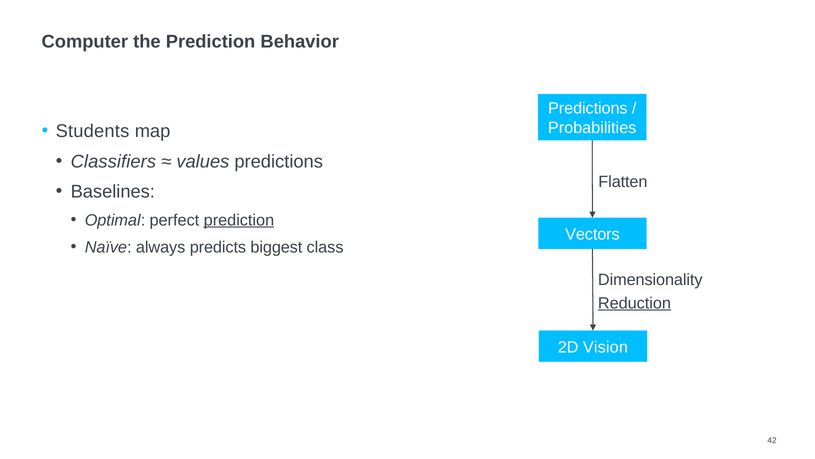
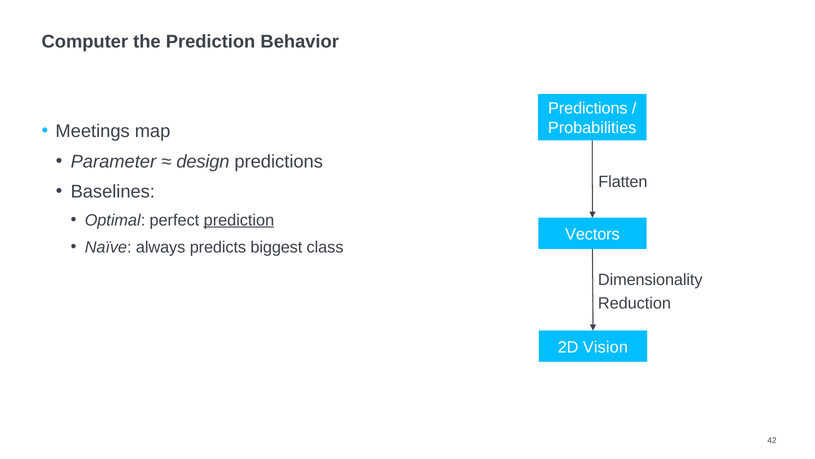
Students: Students -> Meetings (93, 131)
Classifiers: Classifiers -> Parameter (113, 161)
values: values -> design (203, 161)
Reduction underline: present -> none (634, 303)
